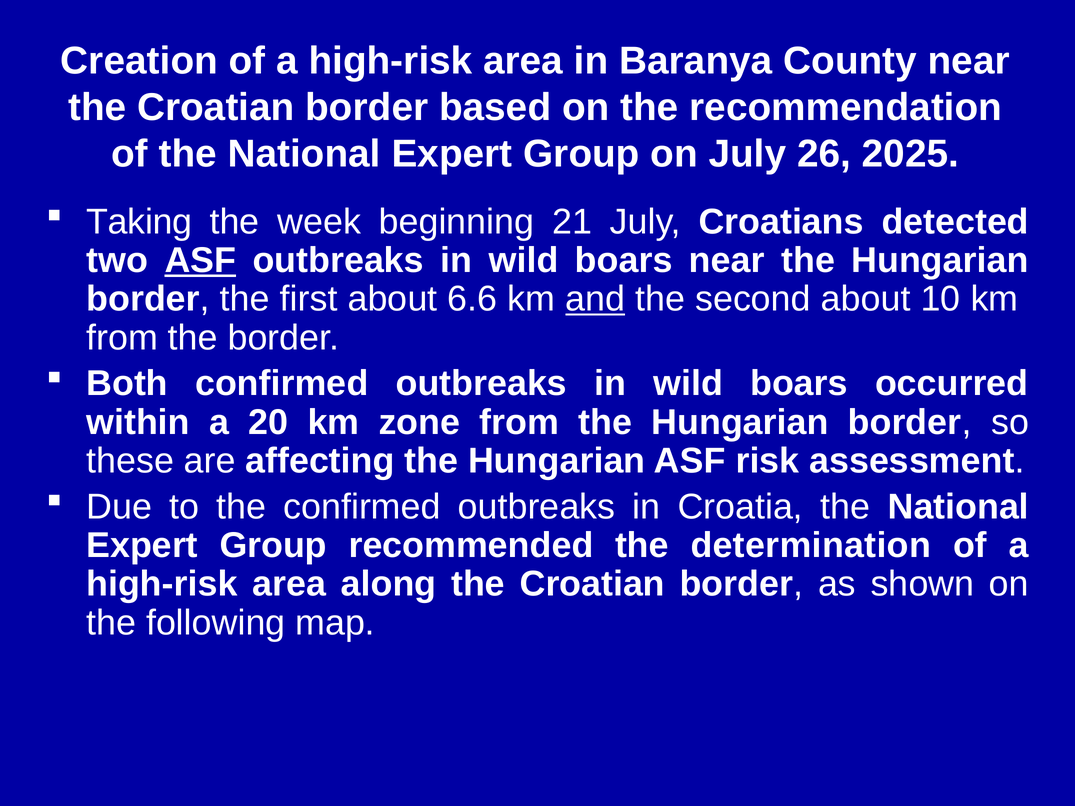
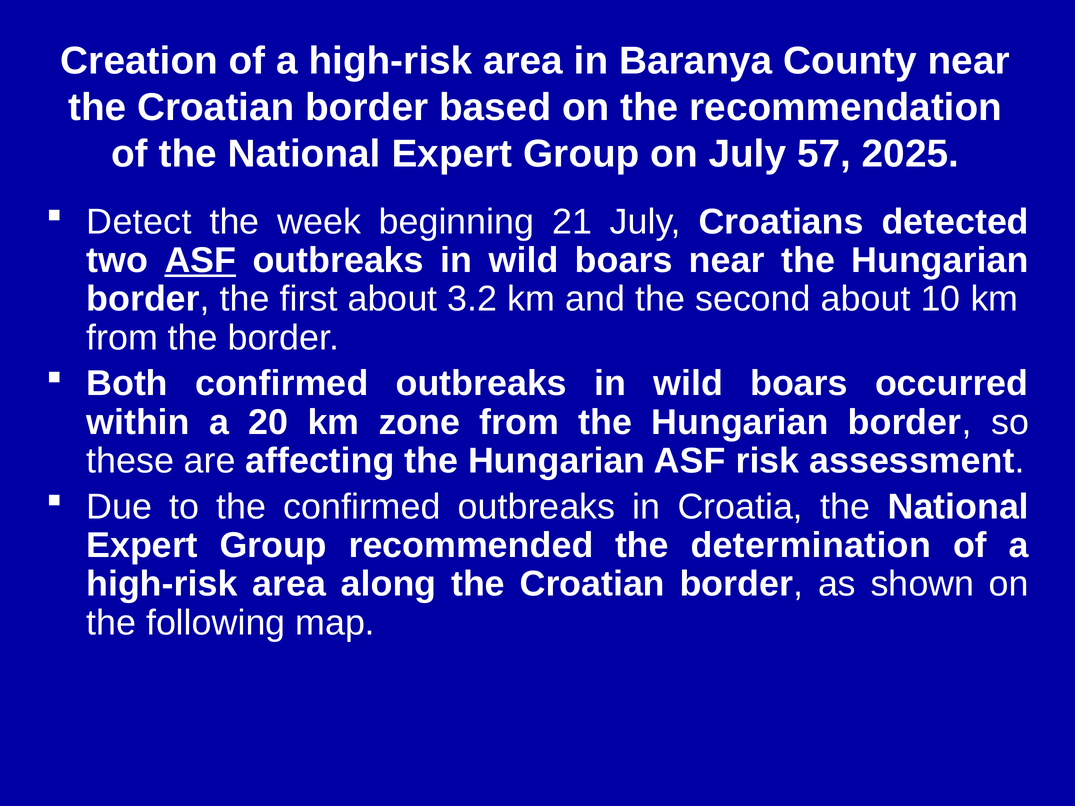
26: 26 -> 57 (824, 154)
Taking: Taking -> Detect (139, 222)
6.6: 6.6 -> 3.2 (472, 299)
and underline: present -> none (595, 299)
